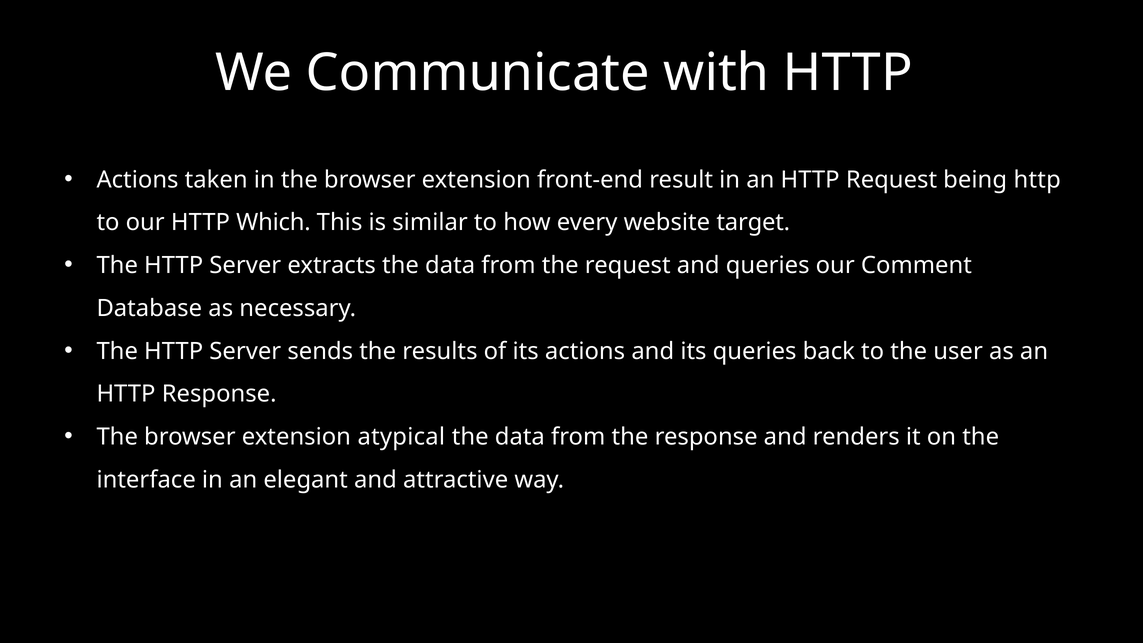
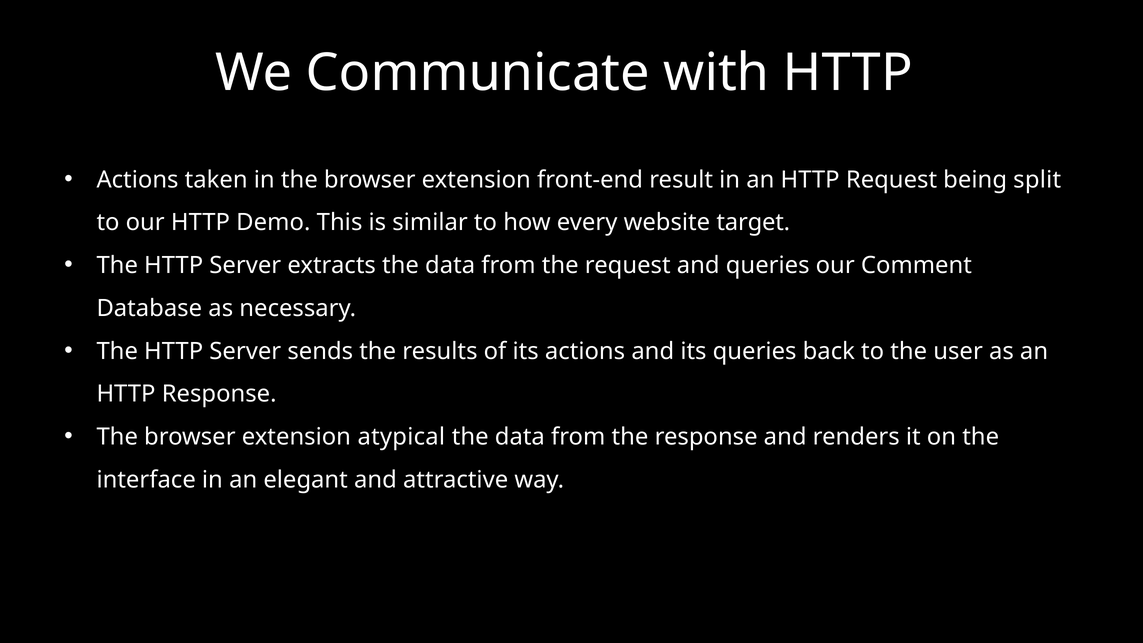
being http: http -> split (1037, 180)
Which: Which -> Demo (273, 223)
